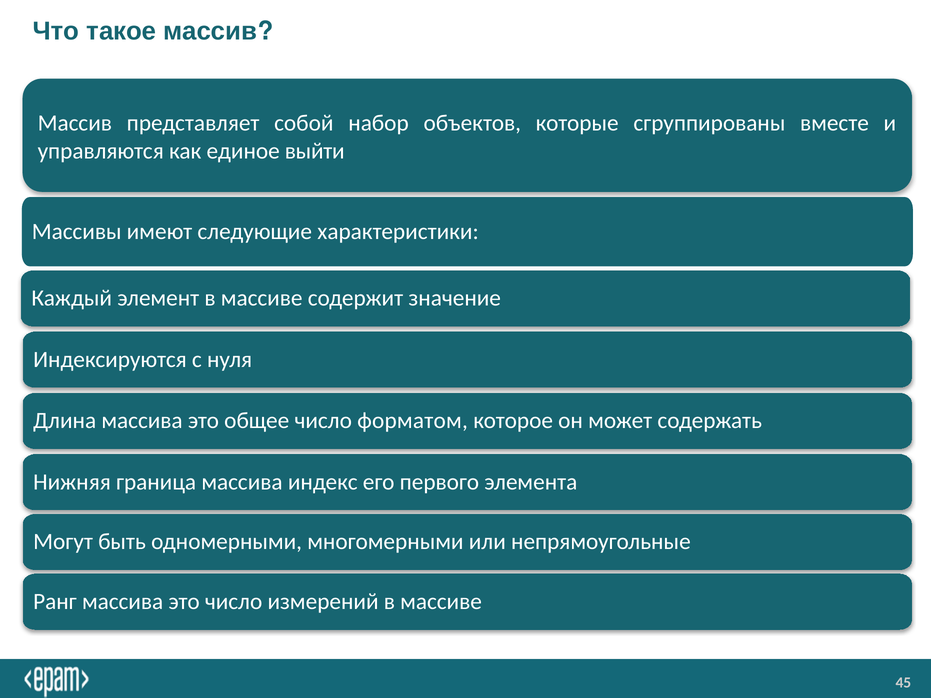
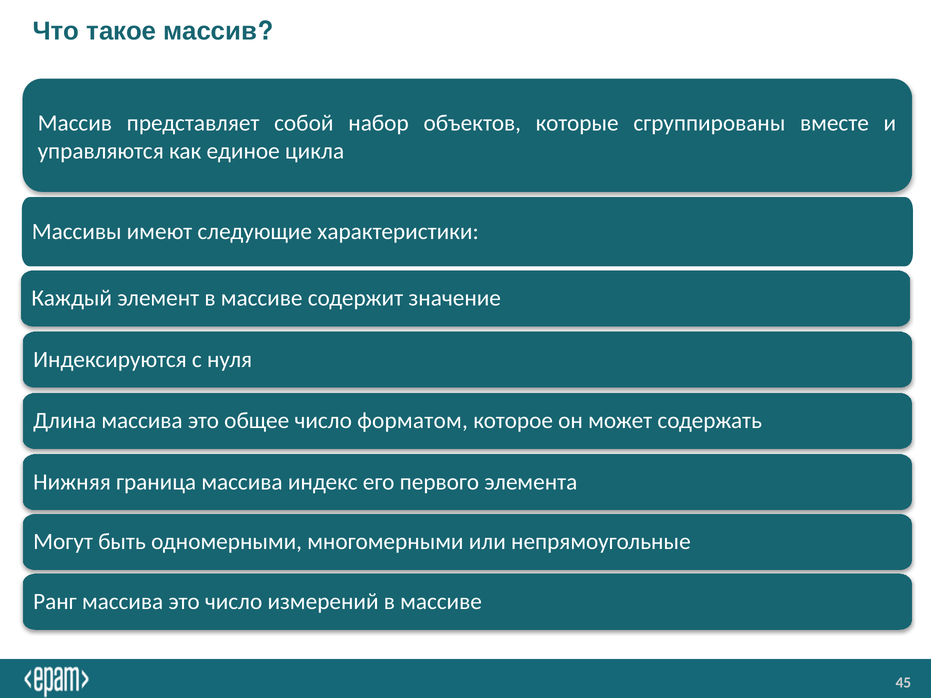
выйти: выйти -> цикла (315, 151)
